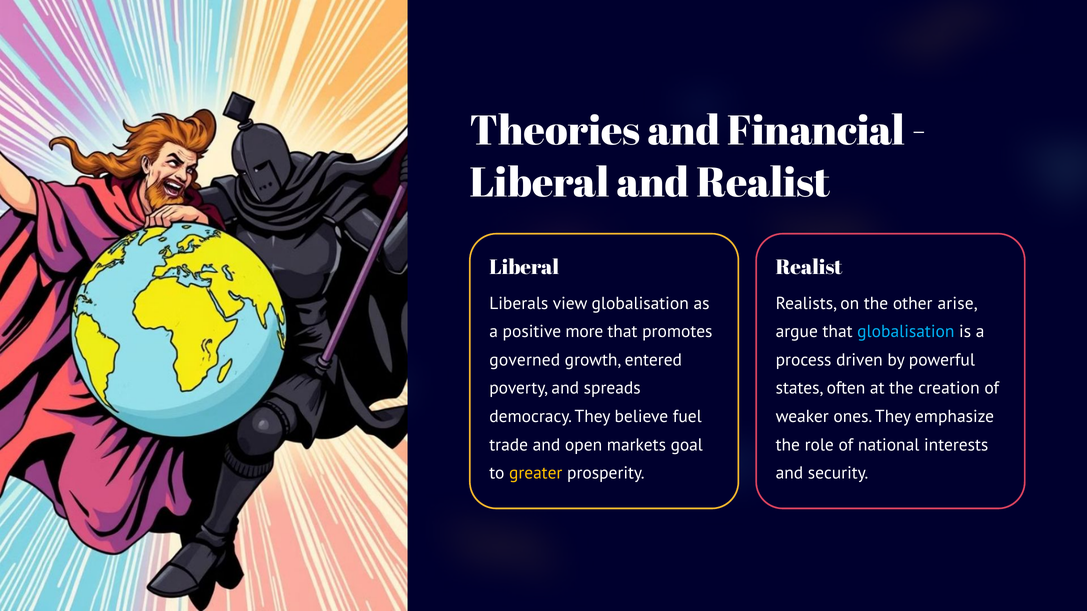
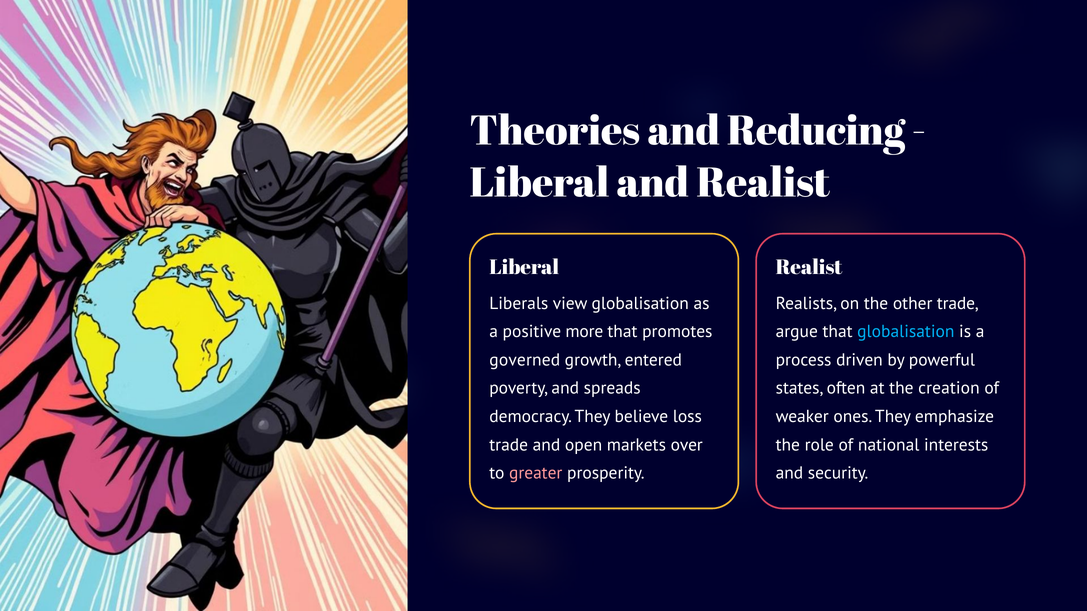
Financial: Financial -> Reducing (816, 131)
other arise: arise -> trade (958, 304)
fuel: fuel -> loss (687, 417)
goal: goal -> over (687, 445)
greater colour: yellow -> pink (536, 473)
